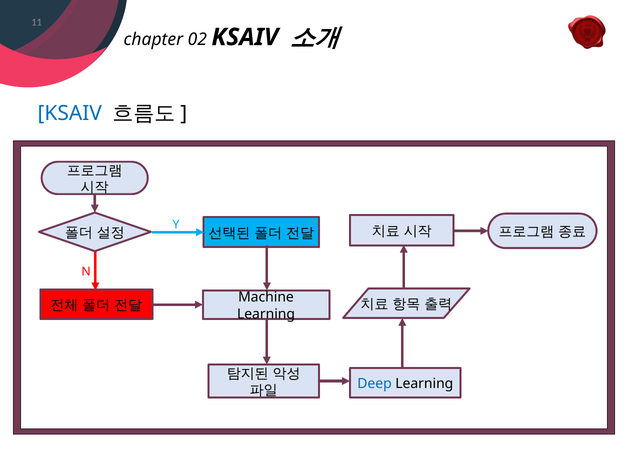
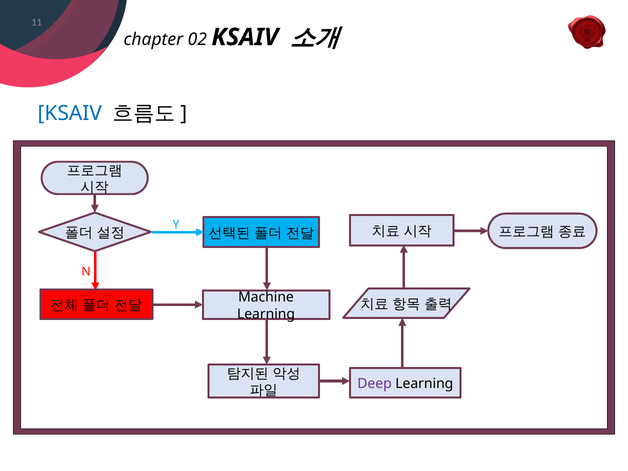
Deep colour: blue -> purple (375, 384)
